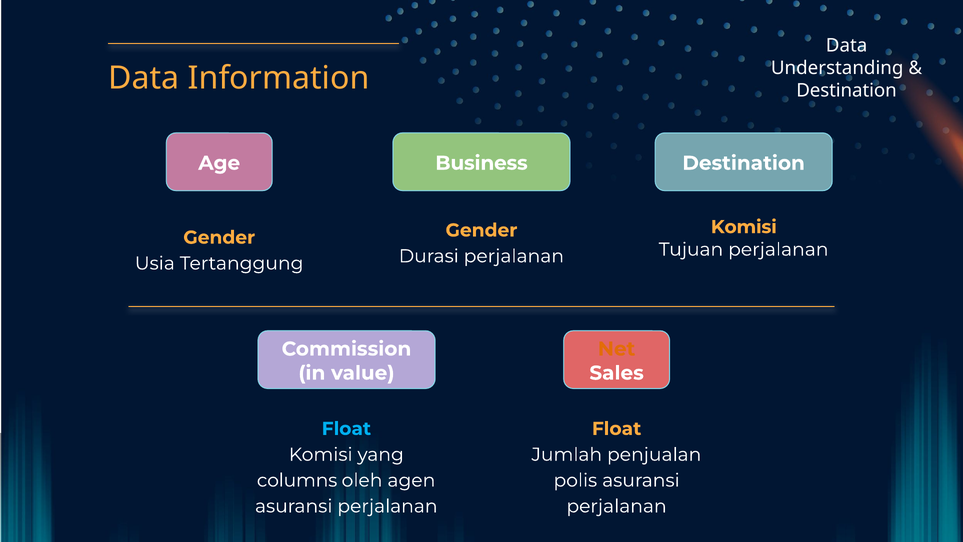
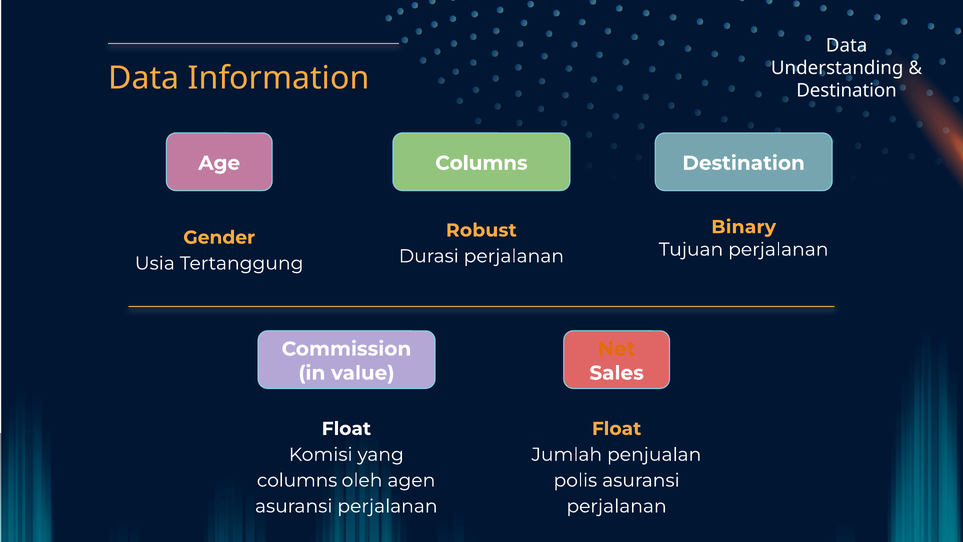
Age Business: Business -> Columns (481, 163)
Komisi: Komisi -> Binary (744, 227)
Gender: Gender -> Robust (481, 230)
Float colour: light blue -> white (346, 429)
